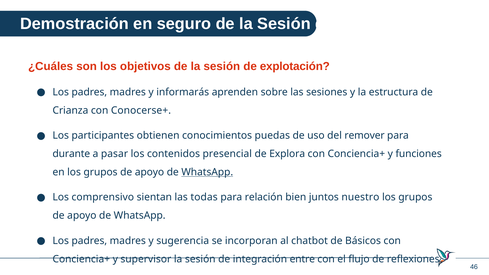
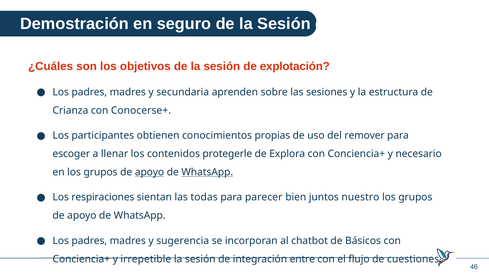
informarás: informarás -> secundaria (183, 92)
puedas: puedas -> propias (272, 136)
durante: durante -> escoger (71, 154)
pasar: pasar -> llenar (115, 154)
presencial: presencial -> protegerle (227, 154)
funciones: funciones -> necesario (419, 154)
apoyo underline: none -> present (149, 172)
comprensivo: comprensivo -> respiraciones (103, 197)
relación: relación -> parecer (264, 197)
supervisor: supervisor -> irrepetible (146, 259)
reflexiones: reflexiones -> cuestiones (415, 259)
